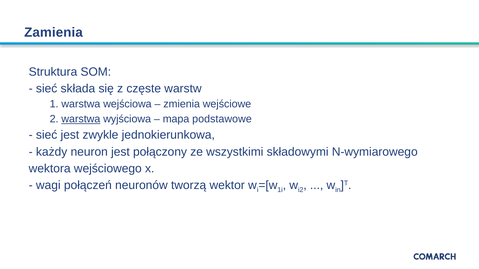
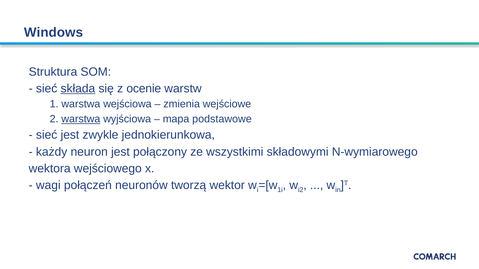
Zamienia: Zamienia -> Windows (53, 33)
składa underline: none -> present (78, 89)
częste: częste -> ocenie (144, 89)
